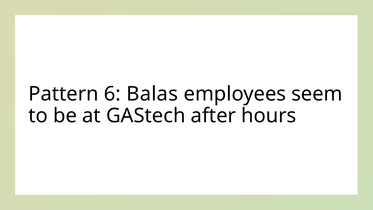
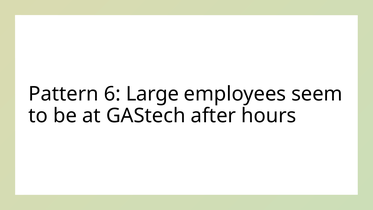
Balas: Balas -> Large (152, 94)
